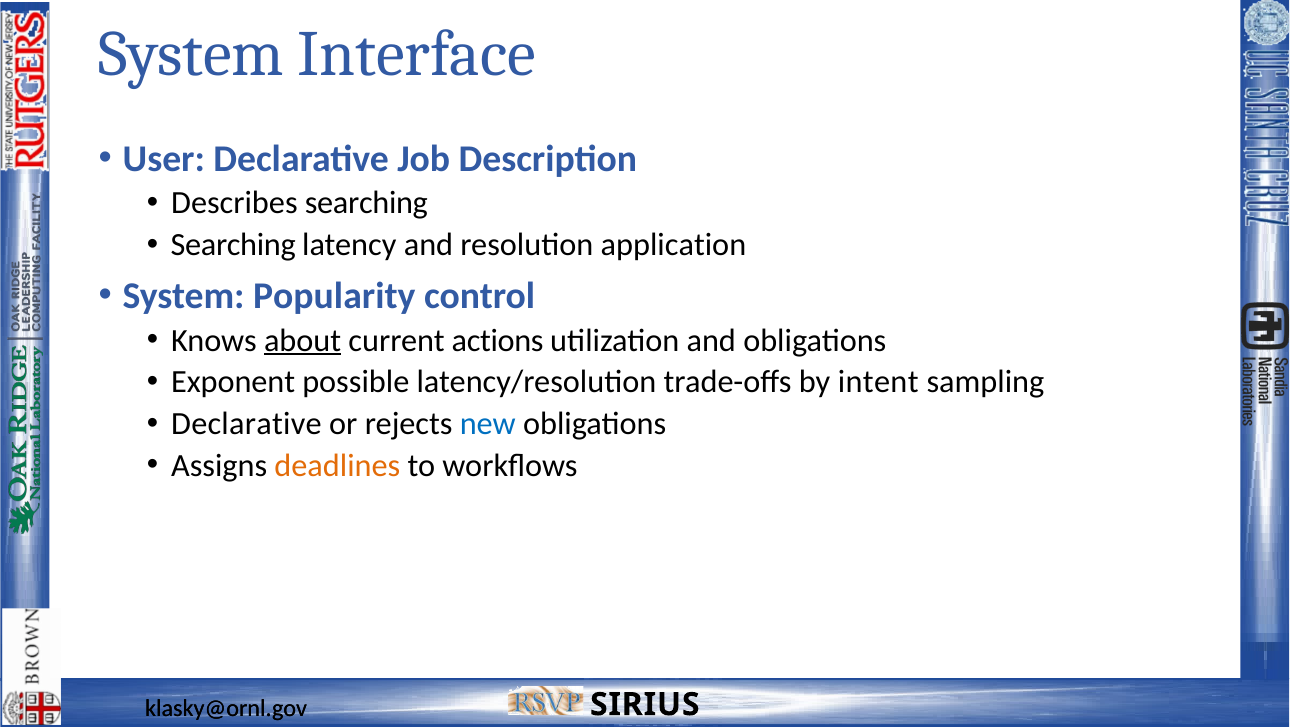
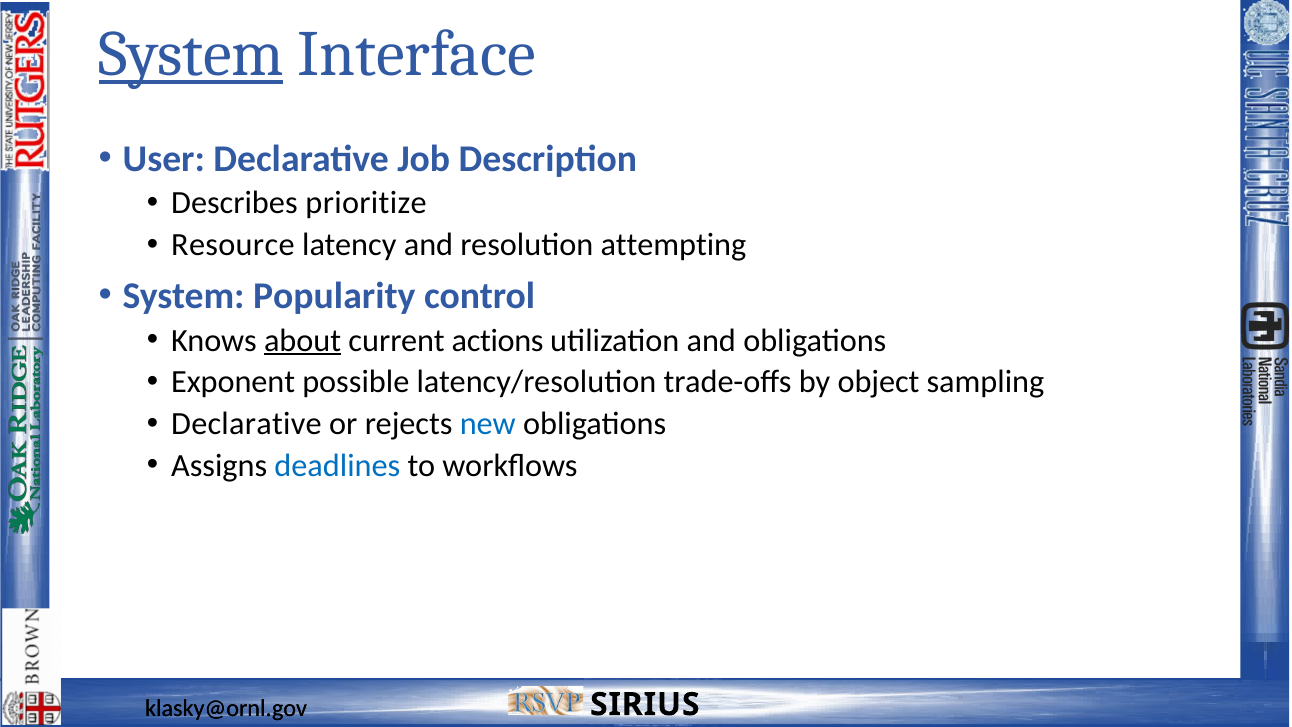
System underline: none -> present (191, 54)
Describes searching: searching -> prioritize (366, 203)
Searching: Searching -> Resource (233, 245)
application: application -> attempting (673, 245)
intent: intent -> object (878, 382)
deadlines colour: orange -> blue (337, 465)
